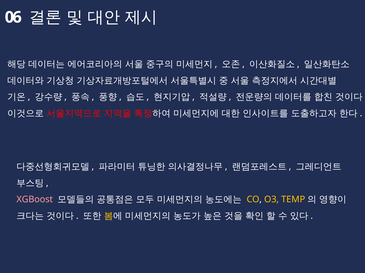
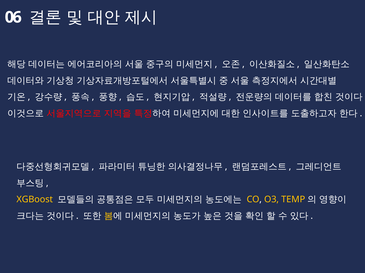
XGBoost colour: pink -> yellow (35, 200)
